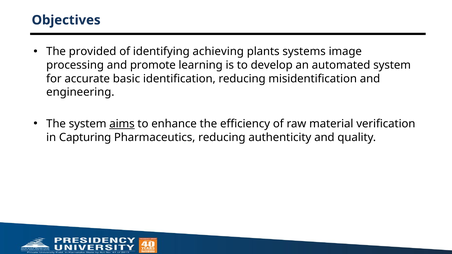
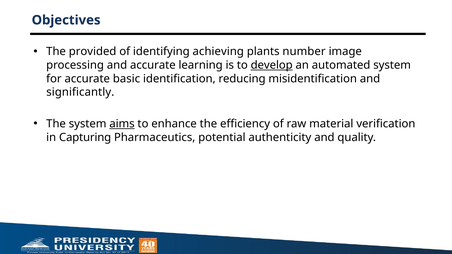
systems: systems -> number (304, 52)
and promote: promote -> accurate (153, 65)
develop underline: none -> present (272, 65)
engineering: engineering -> significantly (80, 92)
Pharmaceutics reducing: reducing -> potential (222, 138)
